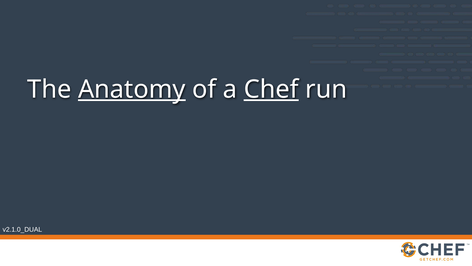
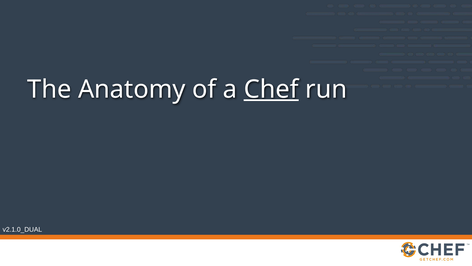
Anatomy underline: present -> none (132, 89)
